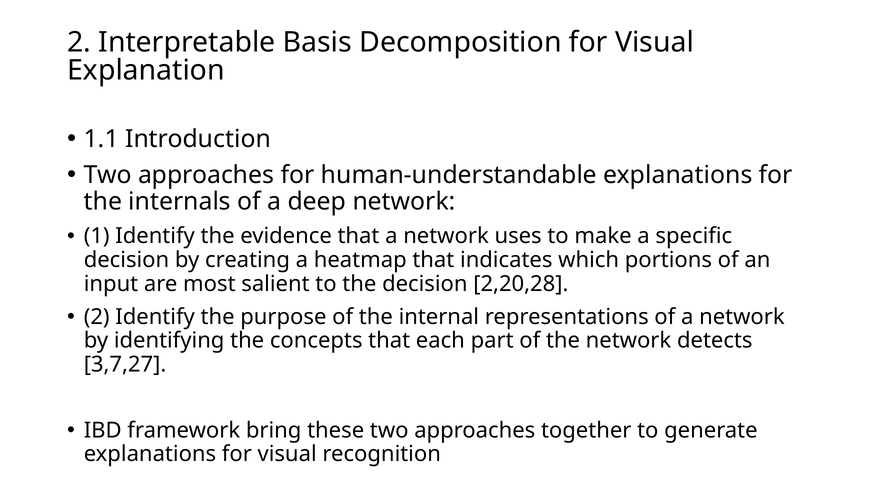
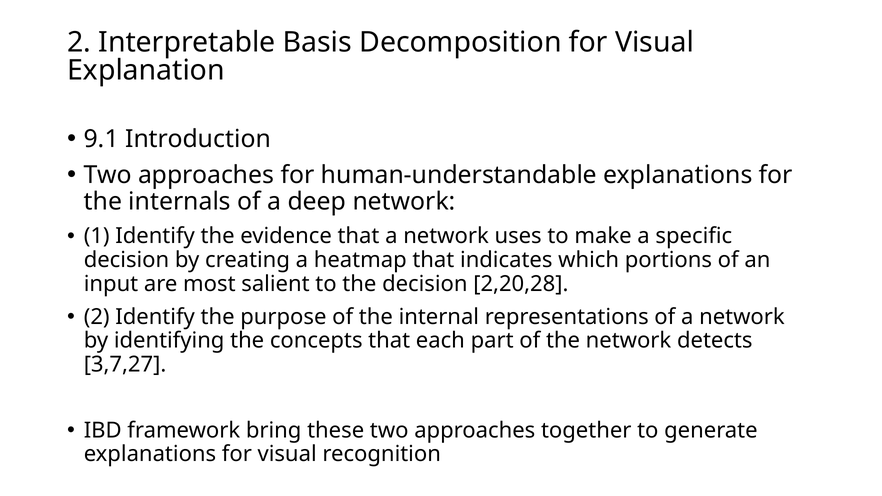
1.1: 1.1 -> 9.1 (101, 139)
